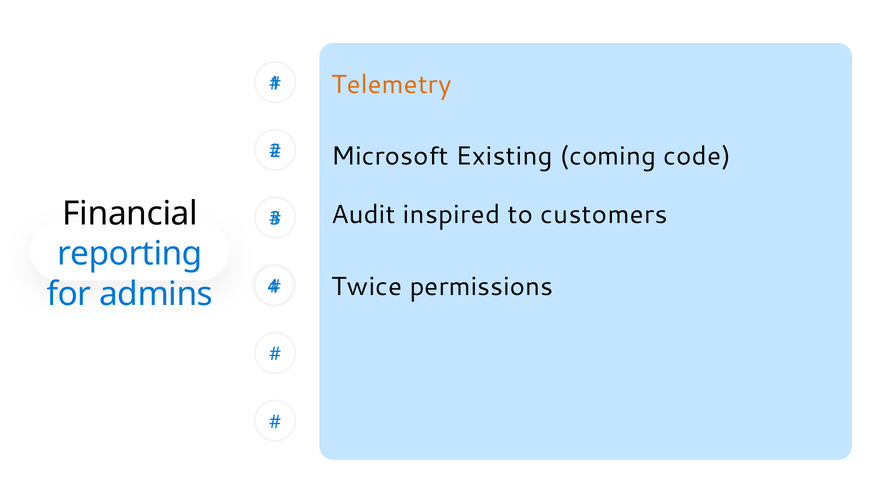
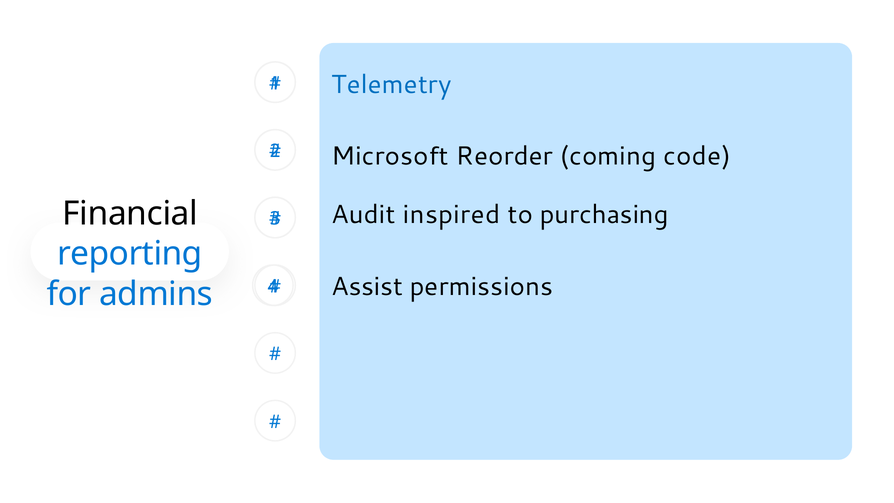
Telemetry colour: orange -> blue (391, 84)
Existing: Existing -> Reorder (504, 156)
customers: customers -> purchasing (604, 215)
Twice: Twice -> Assist (367, 287)
